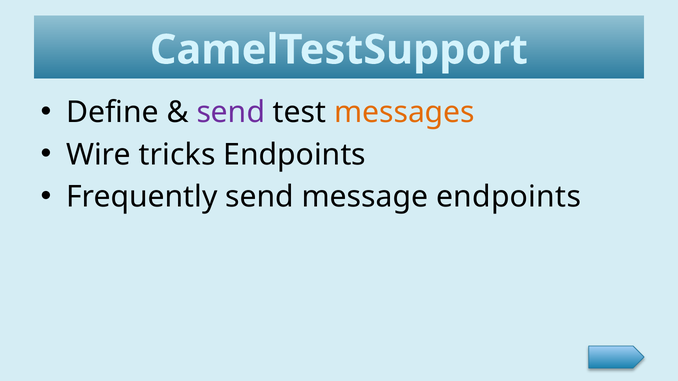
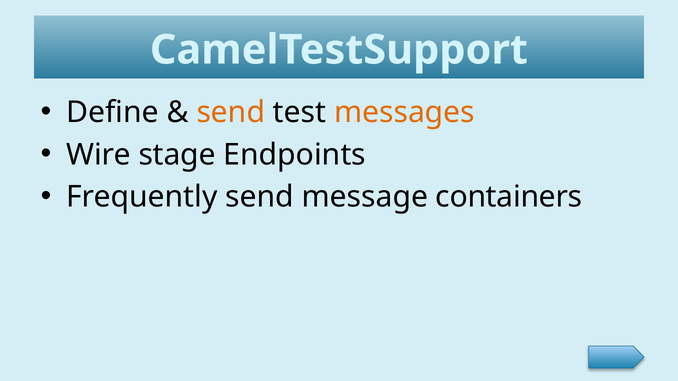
send colour: purple -> orange (231, 113)
tricks: tricks -> stage (177, 155)
message endpoints: endpoints -> containers (509, 197)
